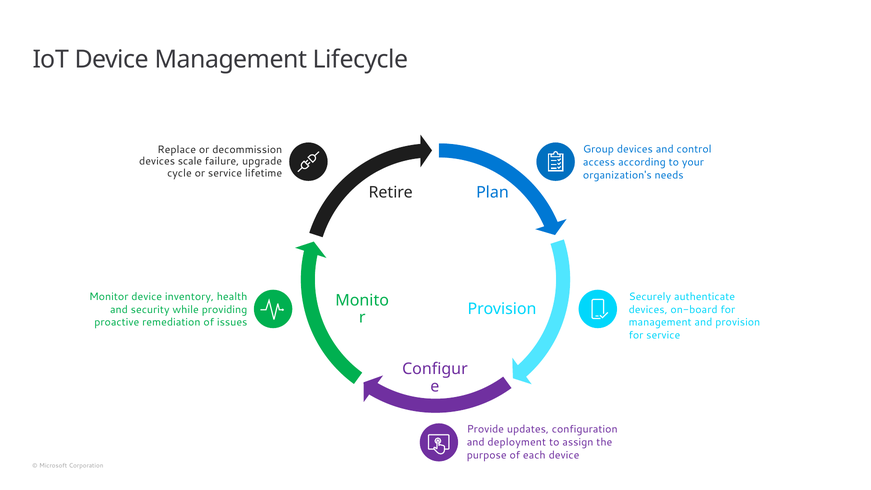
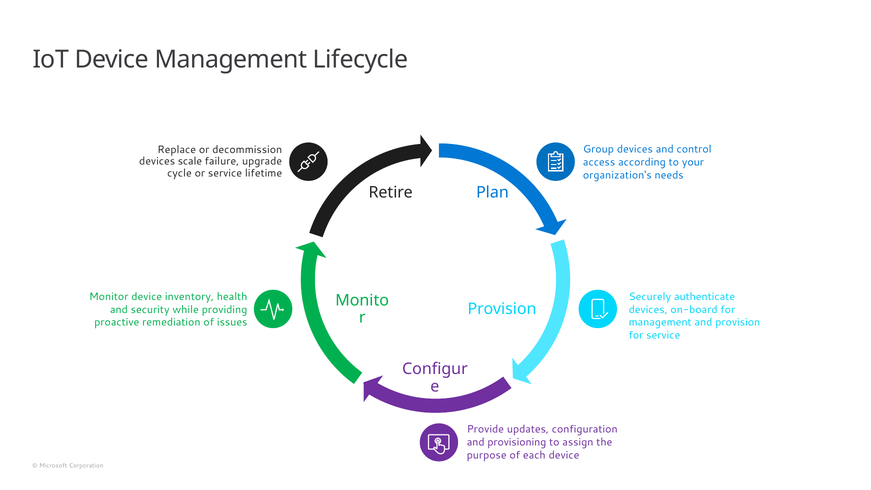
deployment: deployment -> provisioning (517, 442)
